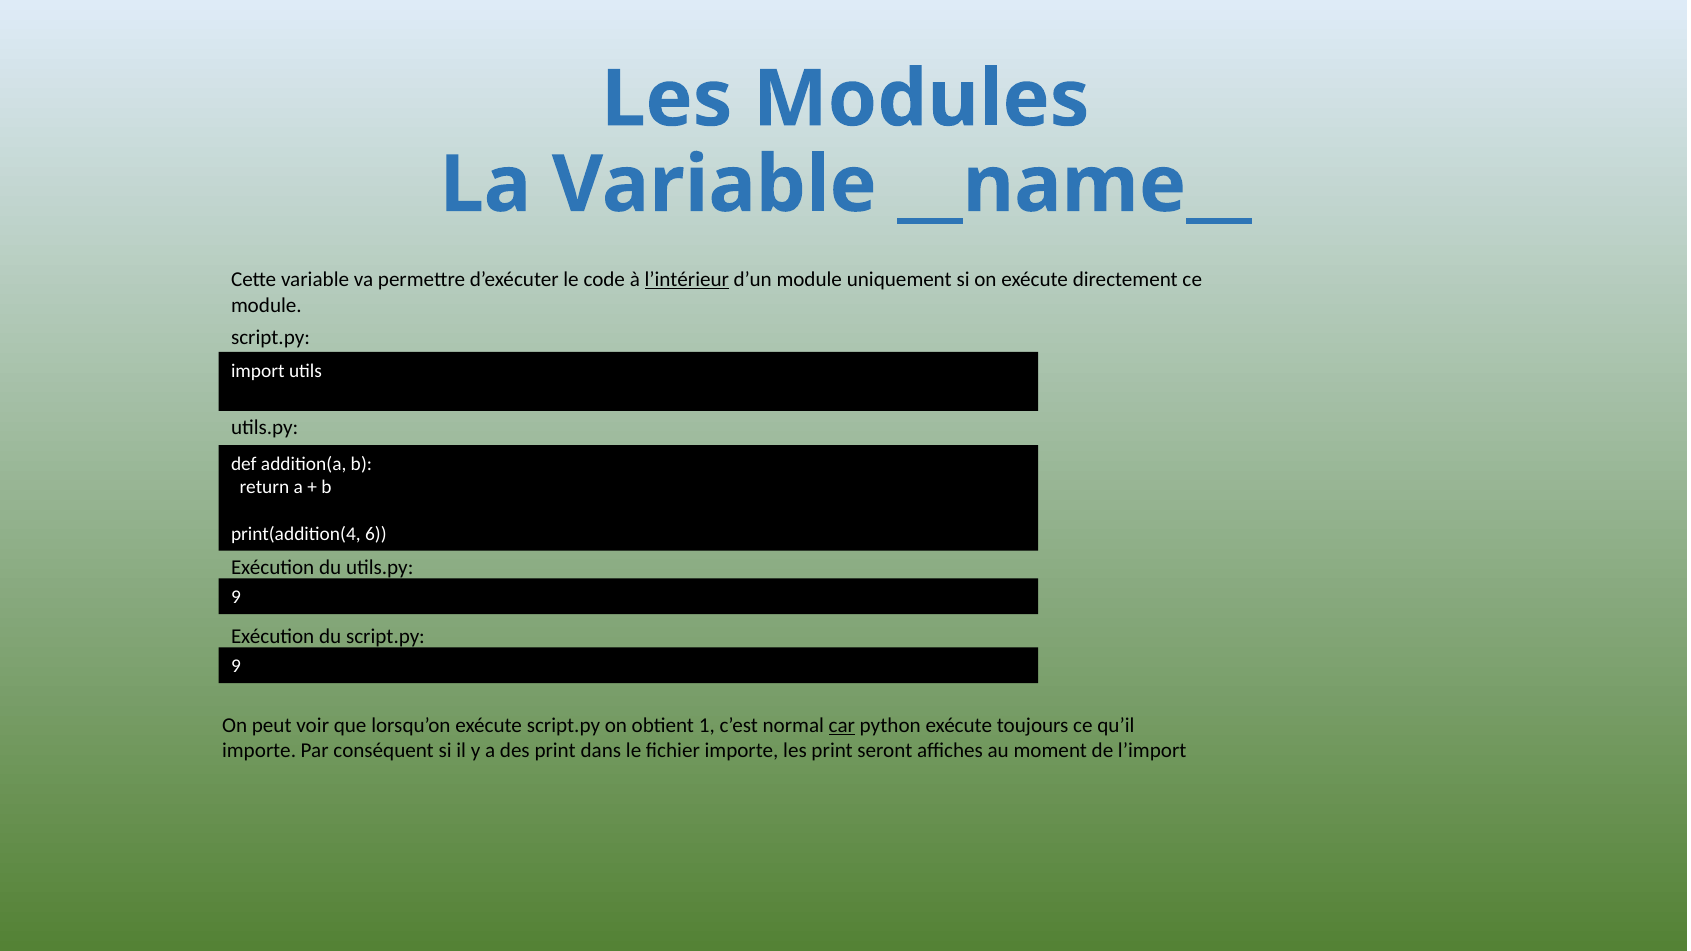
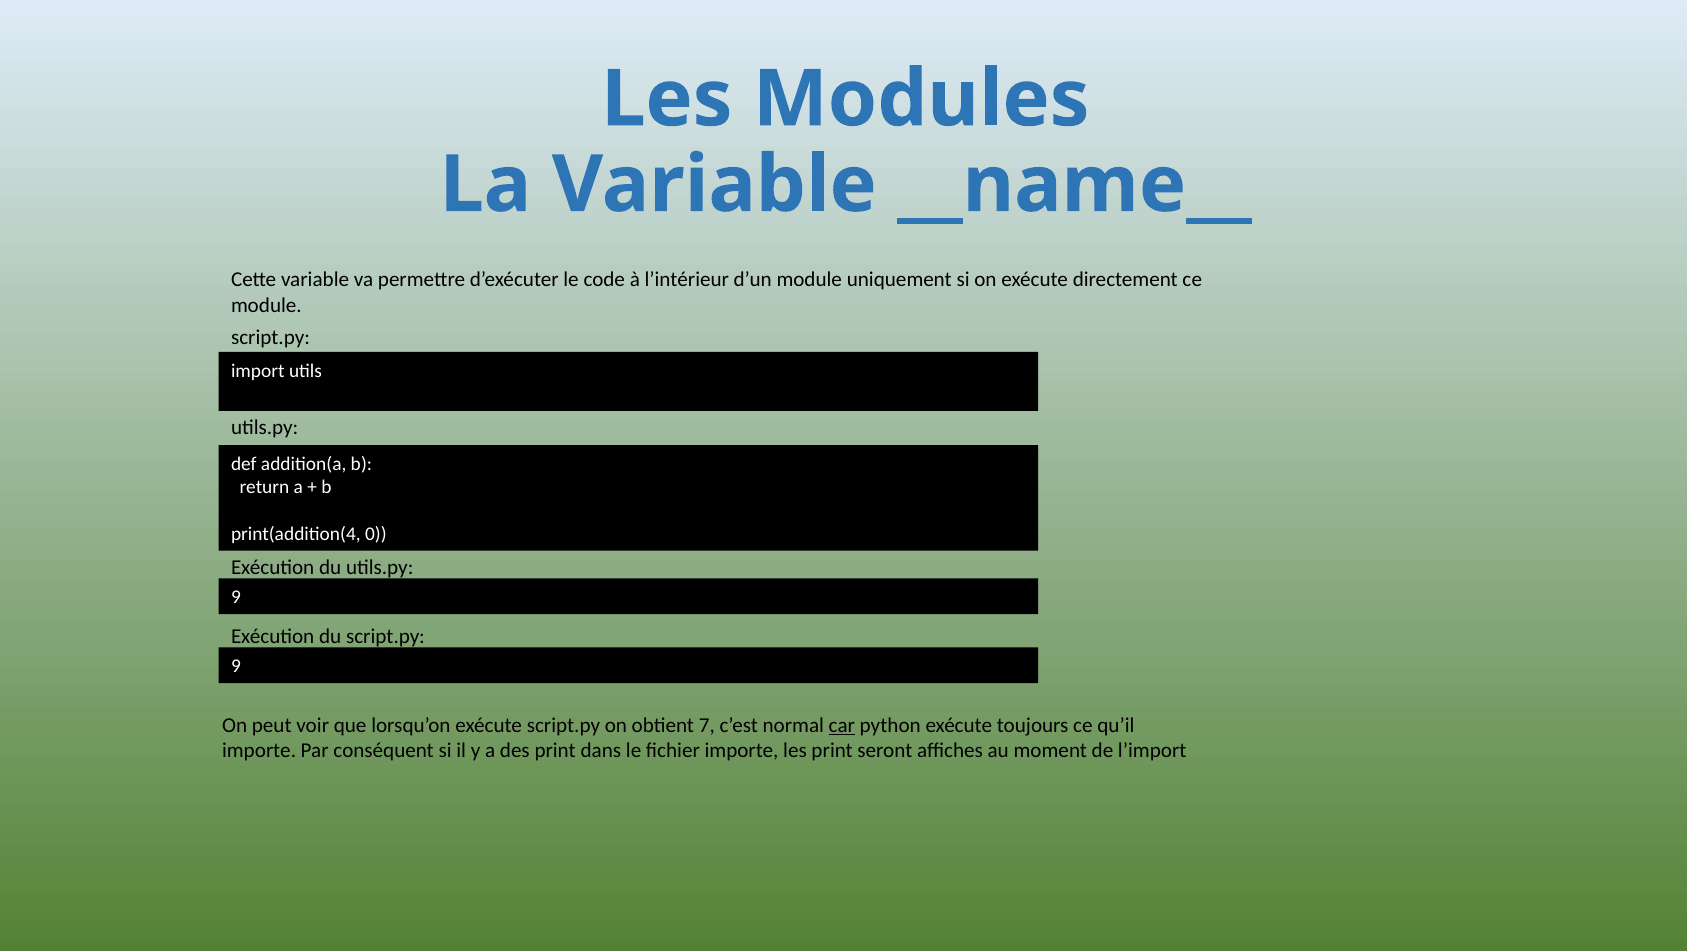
l’intérieur underline: present -> none (687, 280)
6: 6 -> 0 (376, 534)
1: 1 -> 7 (707, 726)
